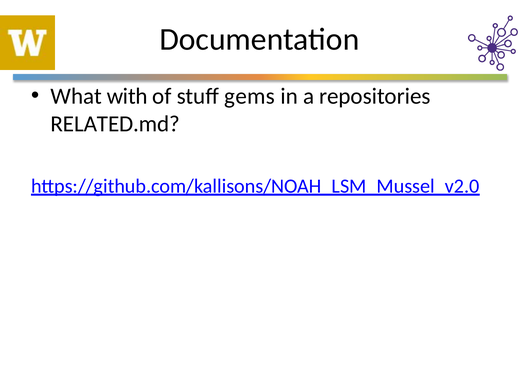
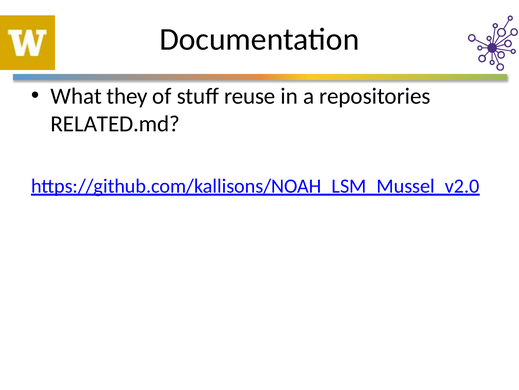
with: with -> they (127, 96)
gems: gems -> reuse (250, 96)
